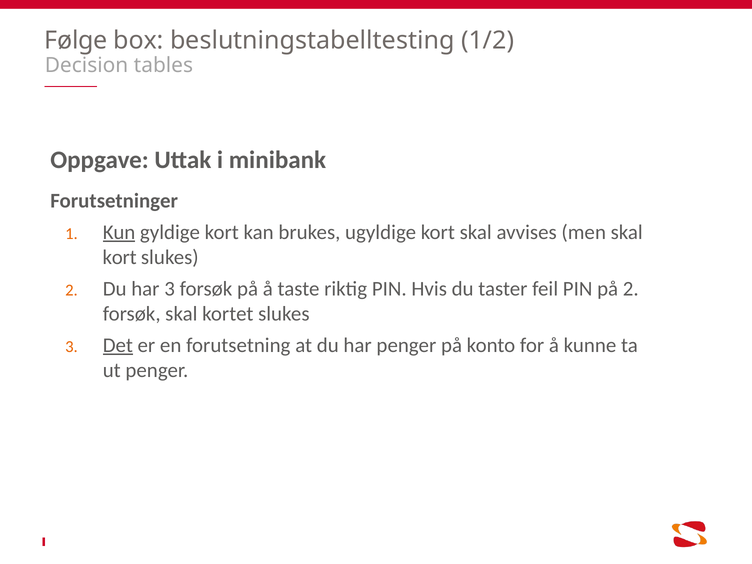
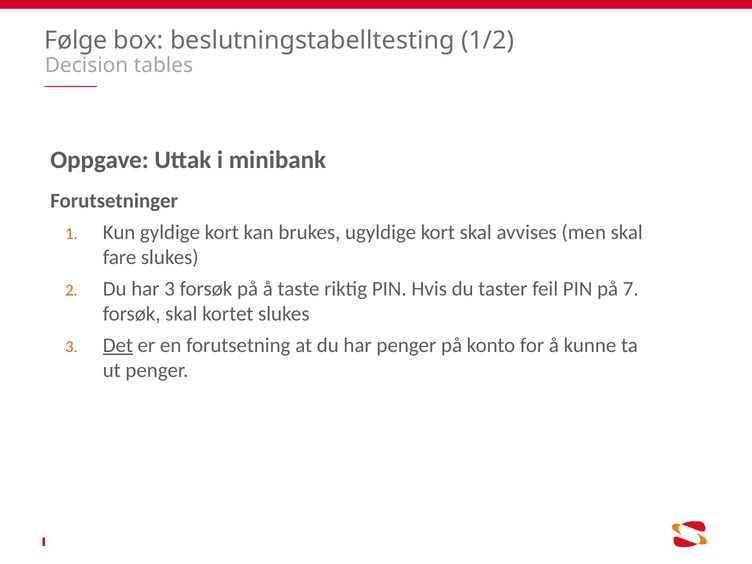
Kun underline: present -> none (119, 232)
kort: kort -> fare (120, 257)
på 2: 2 -> 7 (631, 289)
